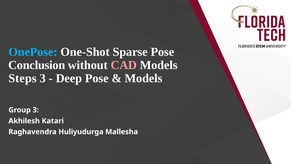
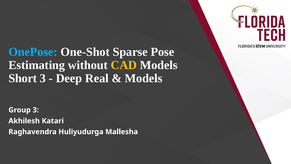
Conclusion: Conclusion -> Estimating (37, 65)
CAD colour: pink -> yellow (124, 65)
Steps: Steps -> Short (23, 78)
Deep Pose: Pose -> Real (97, 78)
